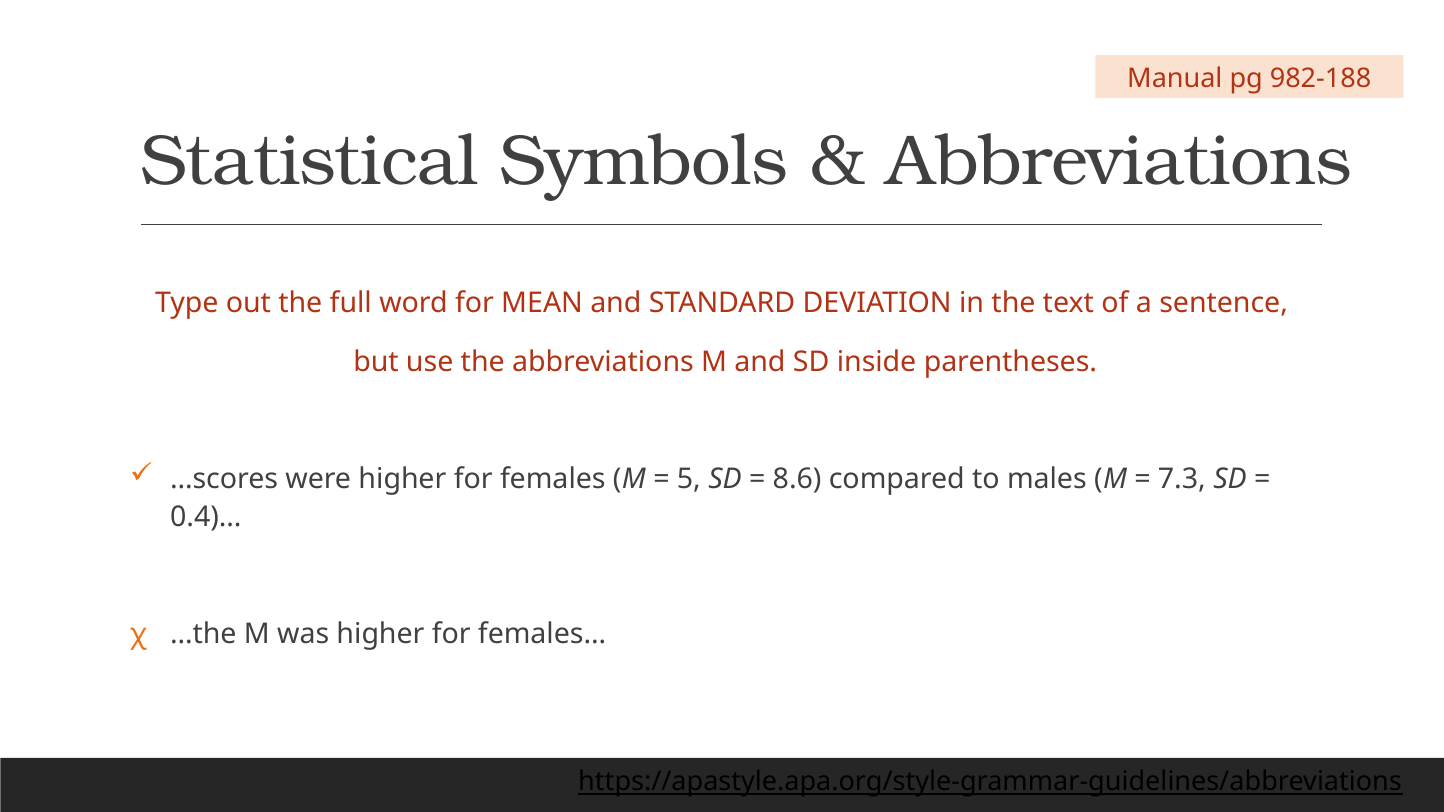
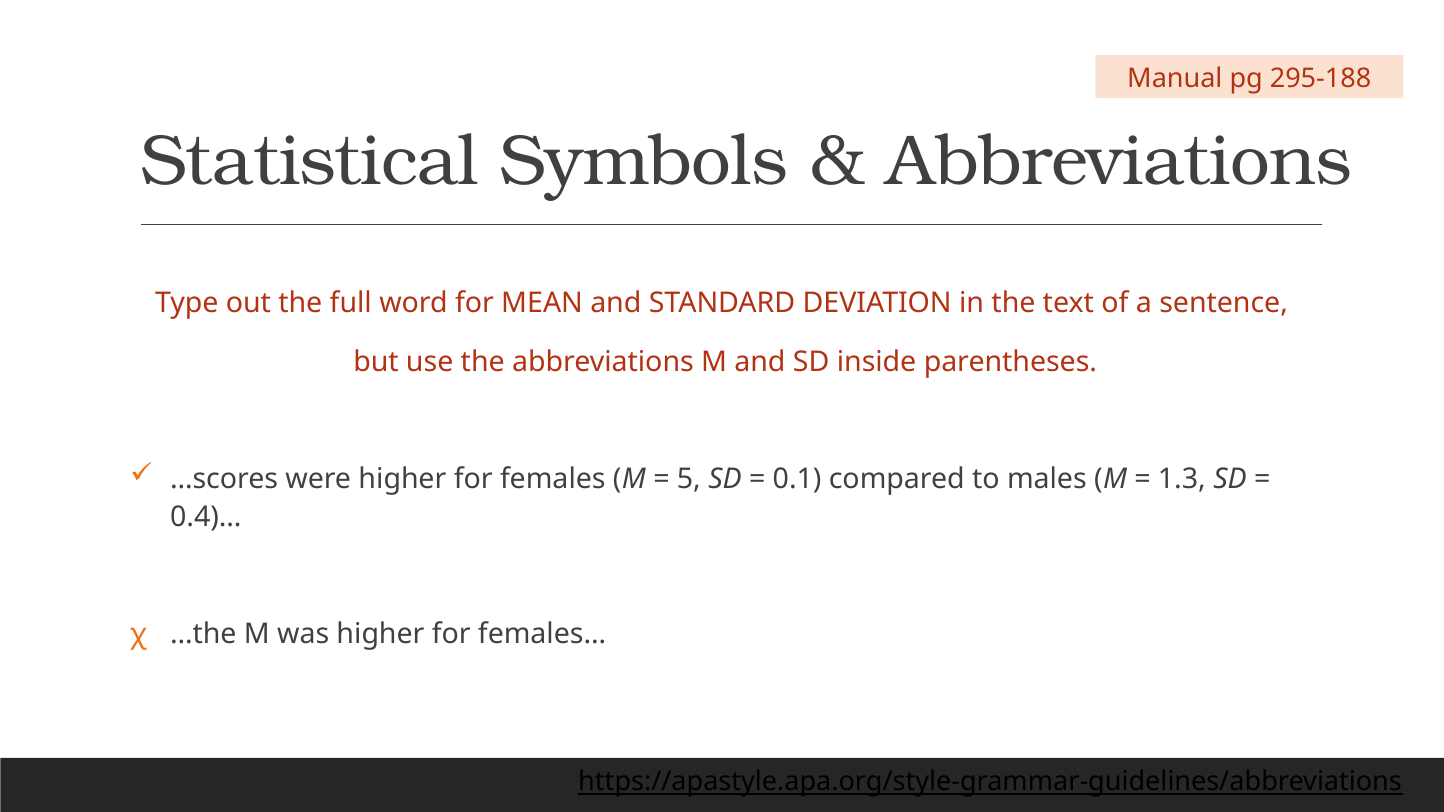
982-188: 982-188 -> 295-188 (1321, 79)
8.6: 8.6 -> 0.1 (797, 479)
7.3: 7.3 -> 1.3 (1182, 479)
